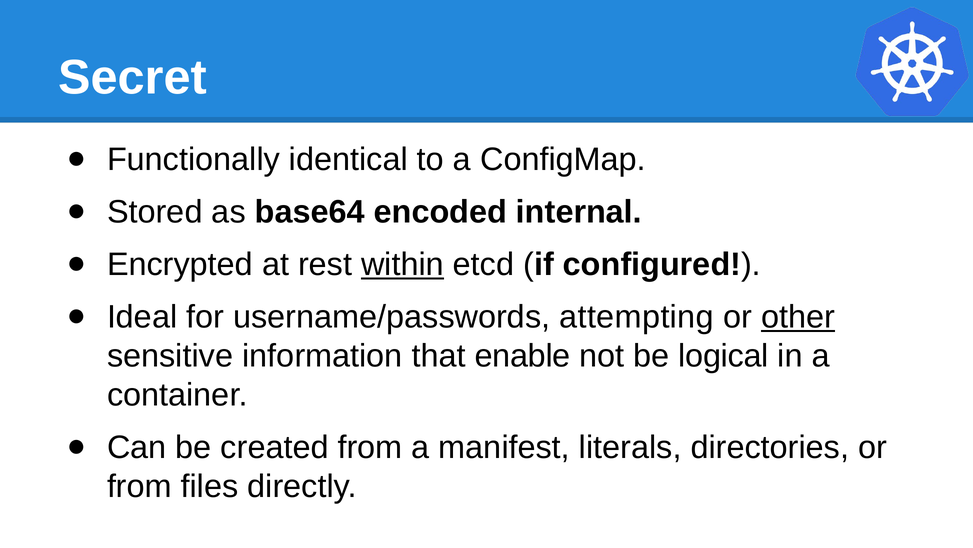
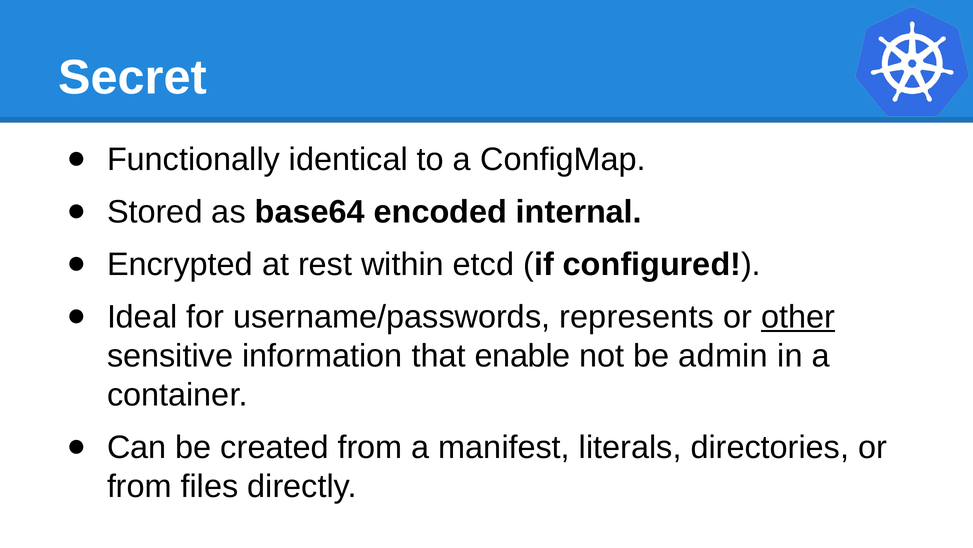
within underline: present -> none (402, 264)
attempting: attempting -> represents (637, 317)
logical: logical -> admin (723, 355)
